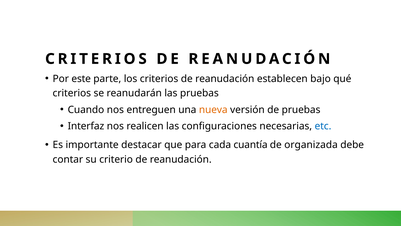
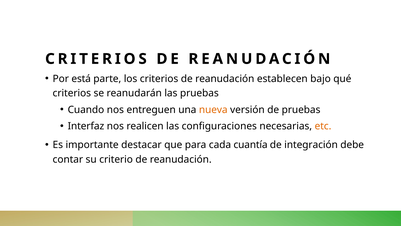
este: este -> está (81, 79)
etc colour: blue -> orange (323, 126)
organizada: organizada -> integración (311, 145)
